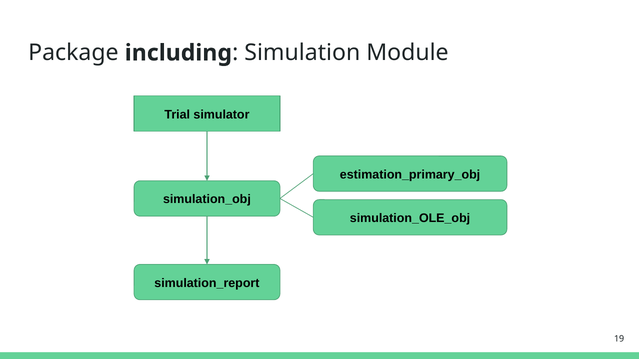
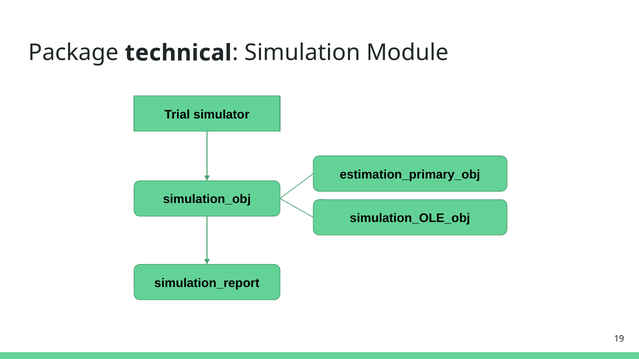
including: including -> technical (178, 53)
